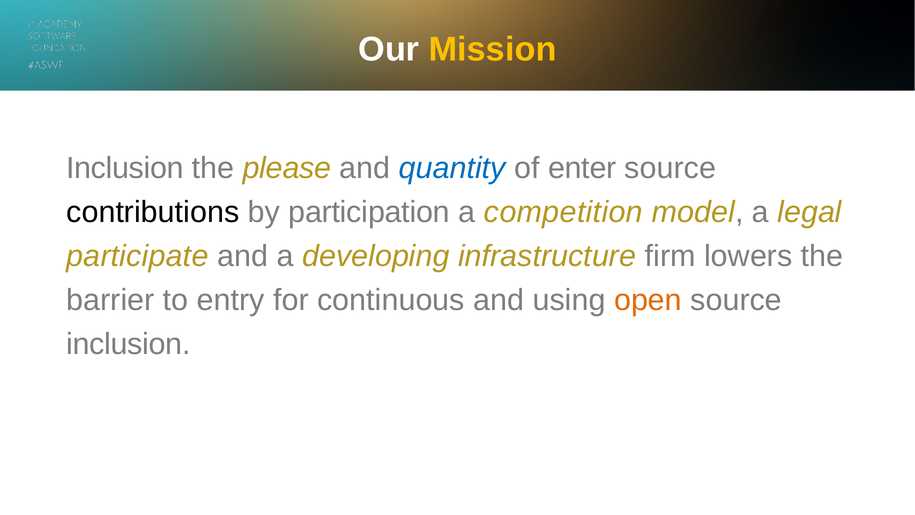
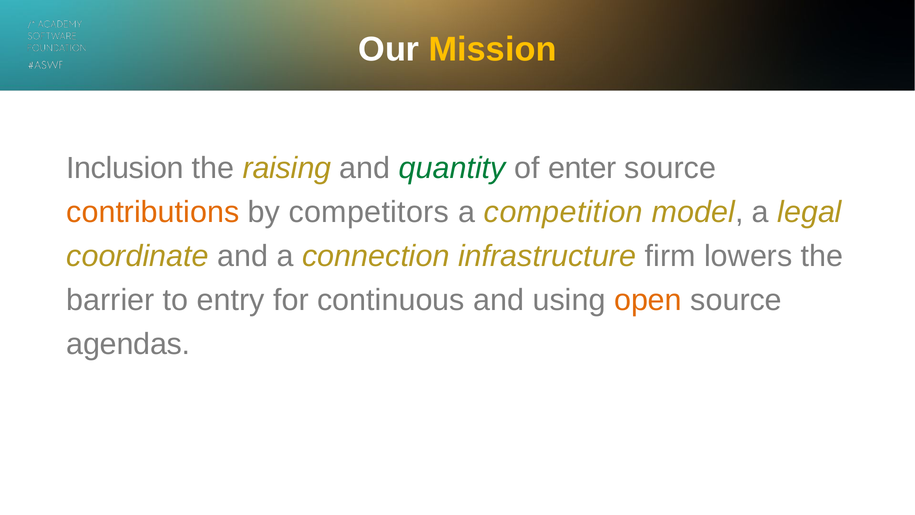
please: please -> raising (287, 168)
quantity colour: blue -> green (452, 168)
contributions colour: black -> orange (153, 212)
participation: participation -> competitors (369, 212)
participate: participate -> coordinate (137, 256)
developing: developing -> connection (376, 256)
inclusion: inclusion -> agendas (128, 344)
